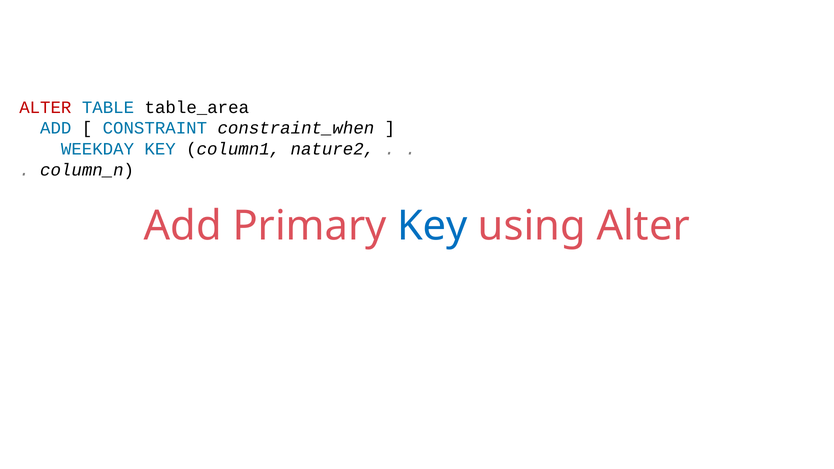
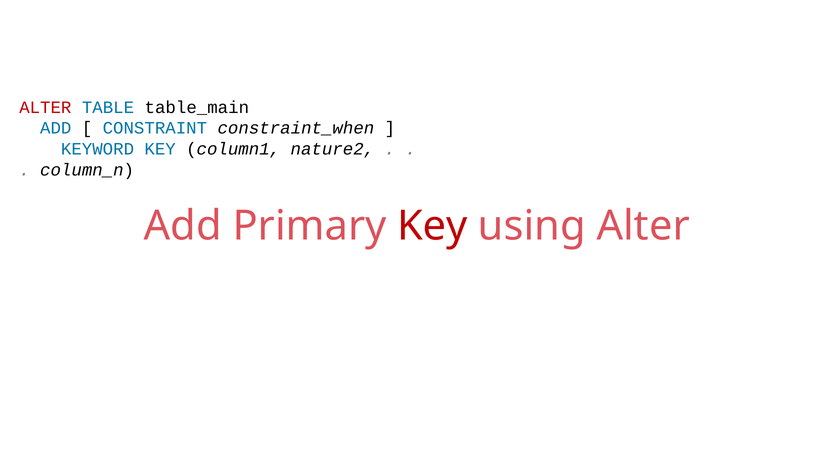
table_area: table_area -> table_main (197, 107)
WEEKDAY: WEEKDAY -> KEYWORD (98, 149)
Key colour: blue -> red (432, 226)
